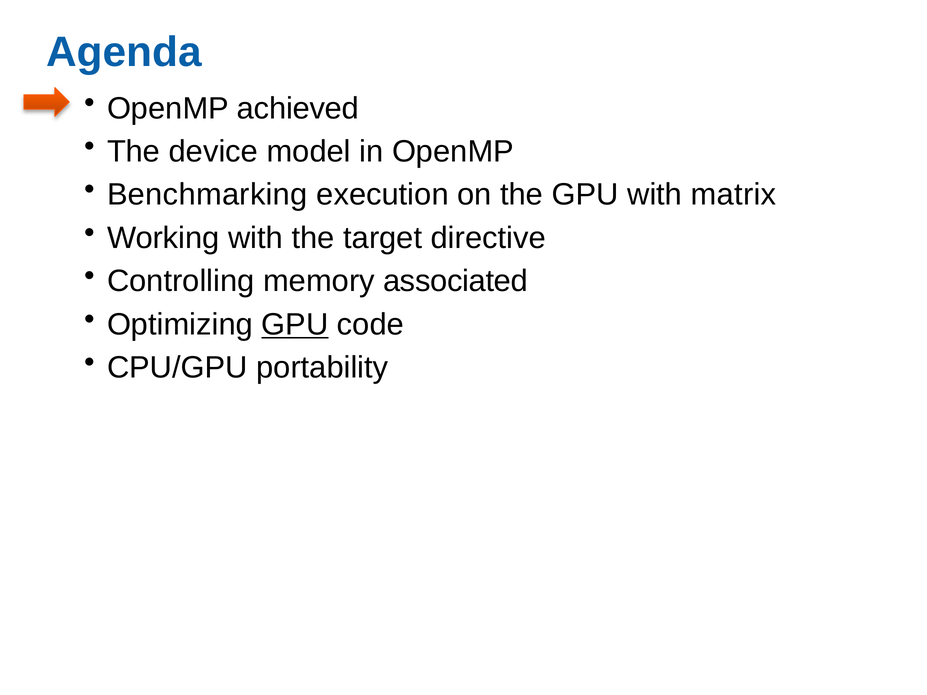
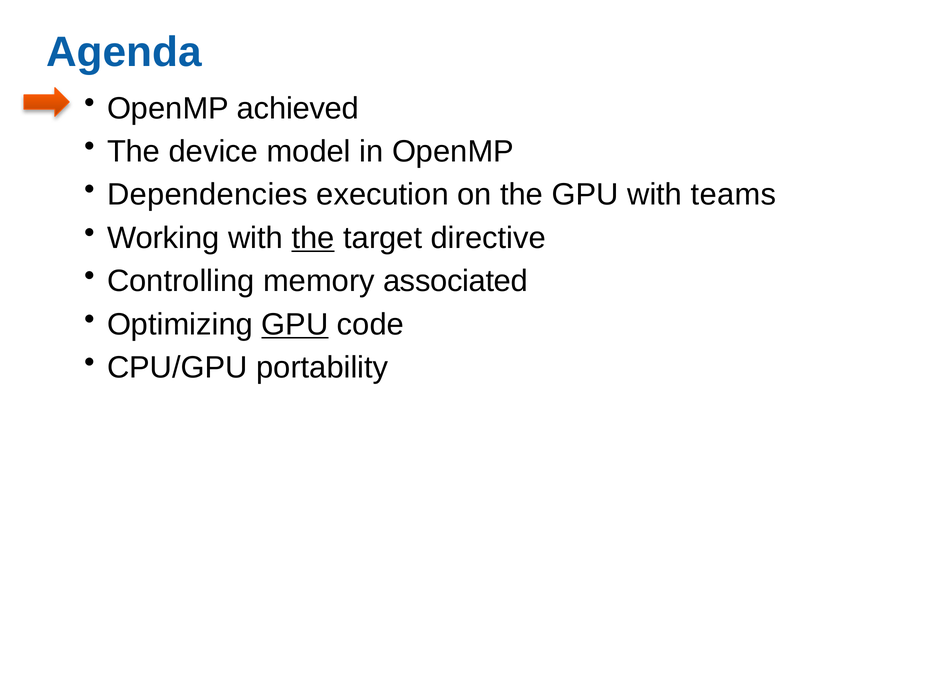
Benchmarking: Benchmarking -> Dependencies (207, 195)
matrix: matrix -> teams (733, 195)
the underline: none -> present (313, 238)
